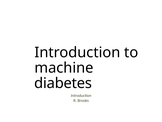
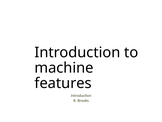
diabetes: diabetes -> features (63, 83)
